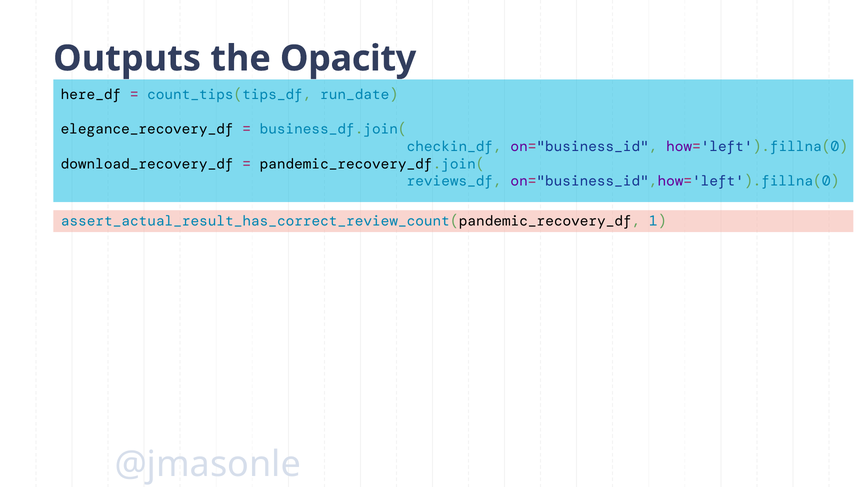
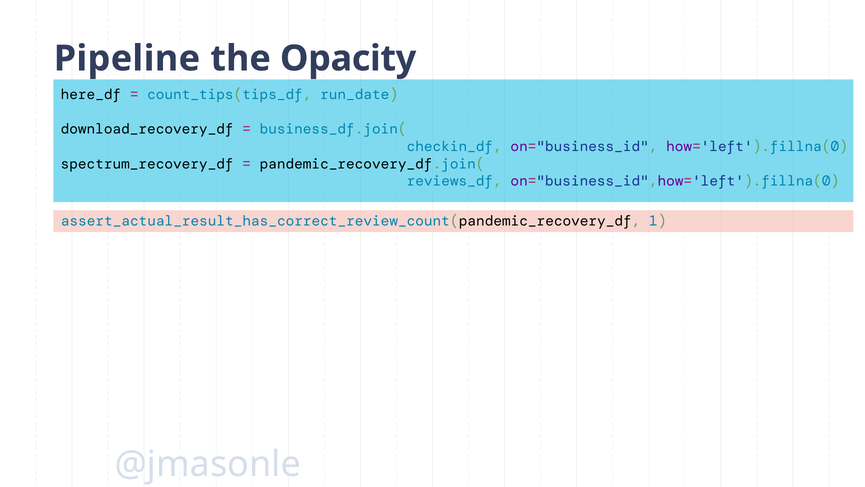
Outputs: Outputs -> Pipeline (127, 58)
elegance_recovery_df: elegance_recovery_df -> download_recovery_df (147, 129)
download_recovery_df: download_recovery_df -> spectrum_recovery_df (147, 164)
